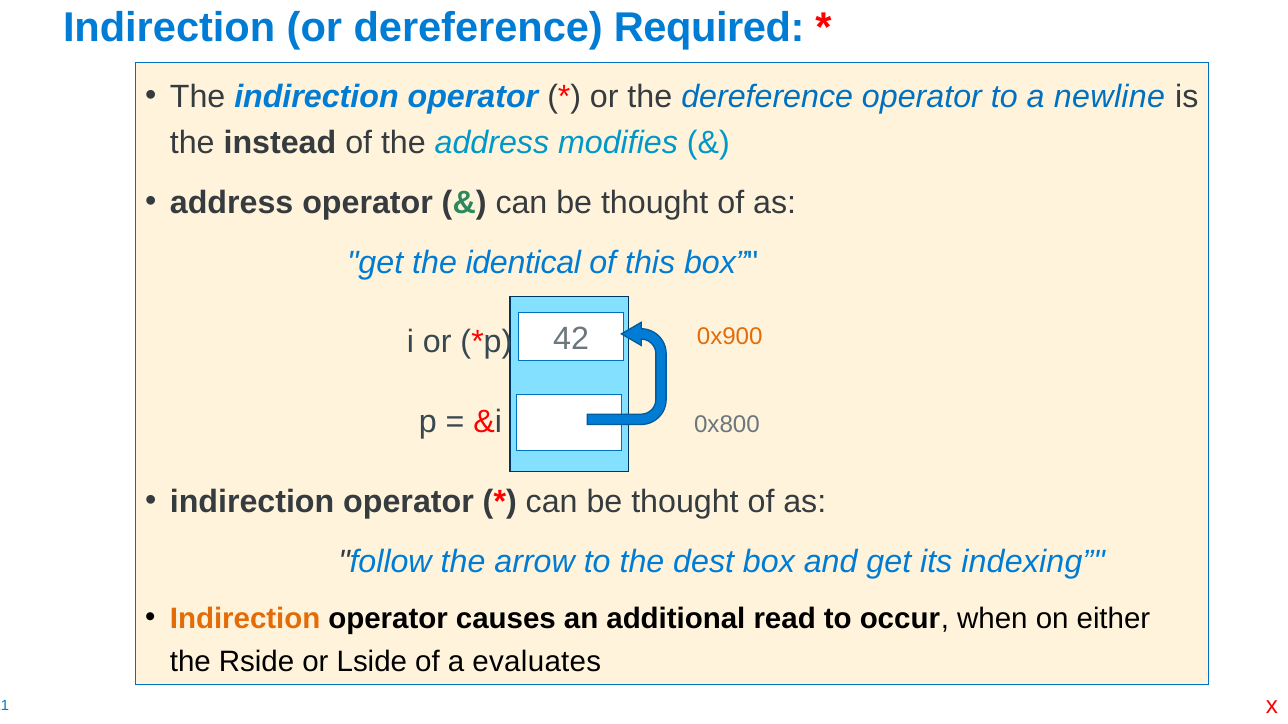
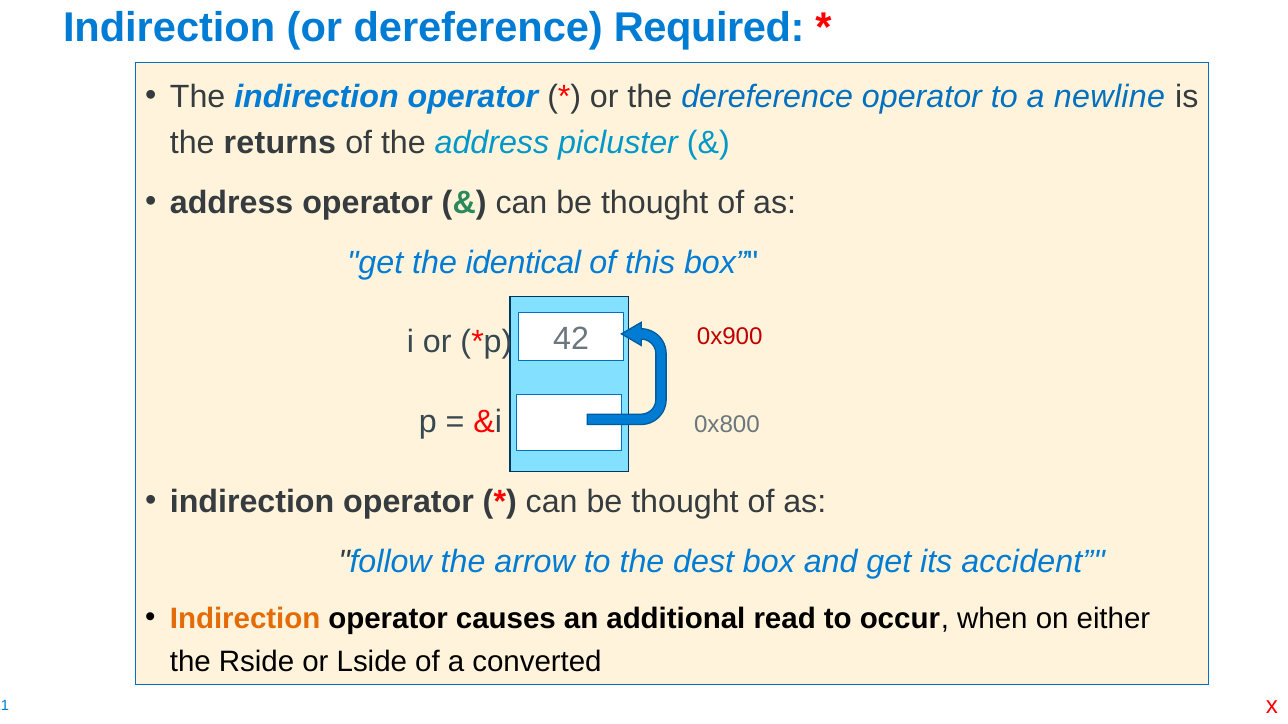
instead: instead -> returns (280, 143)
modifies: modifies -> picluster (618, 143)
0x900 colour: orange -> red (730, 337)
indexing: indexing -> accident (1033, 562)
evaluates: evaluates -> converted (537, 662)
